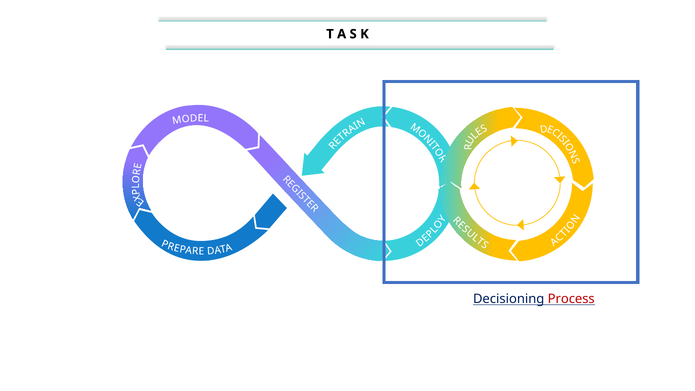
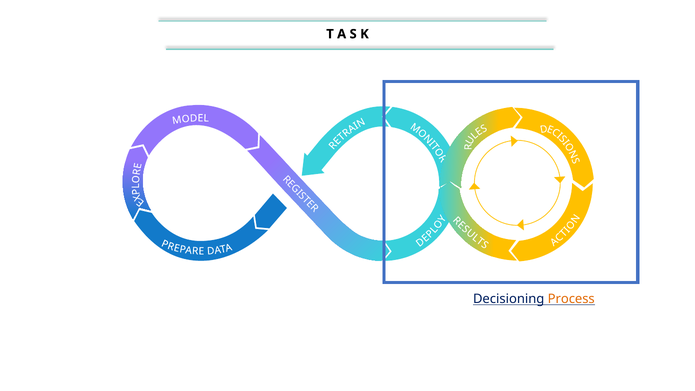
Process colour: red -> orange (571, 299)
